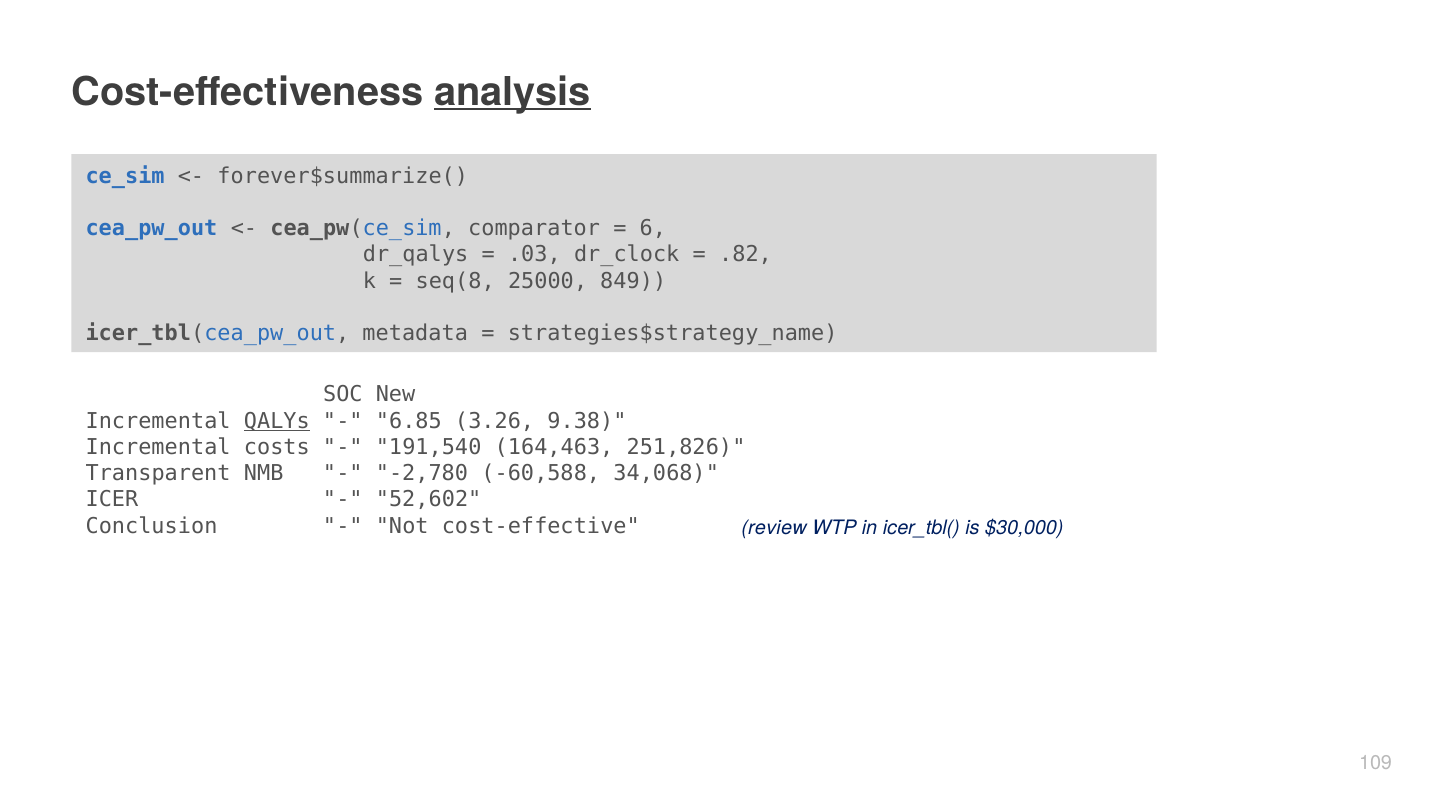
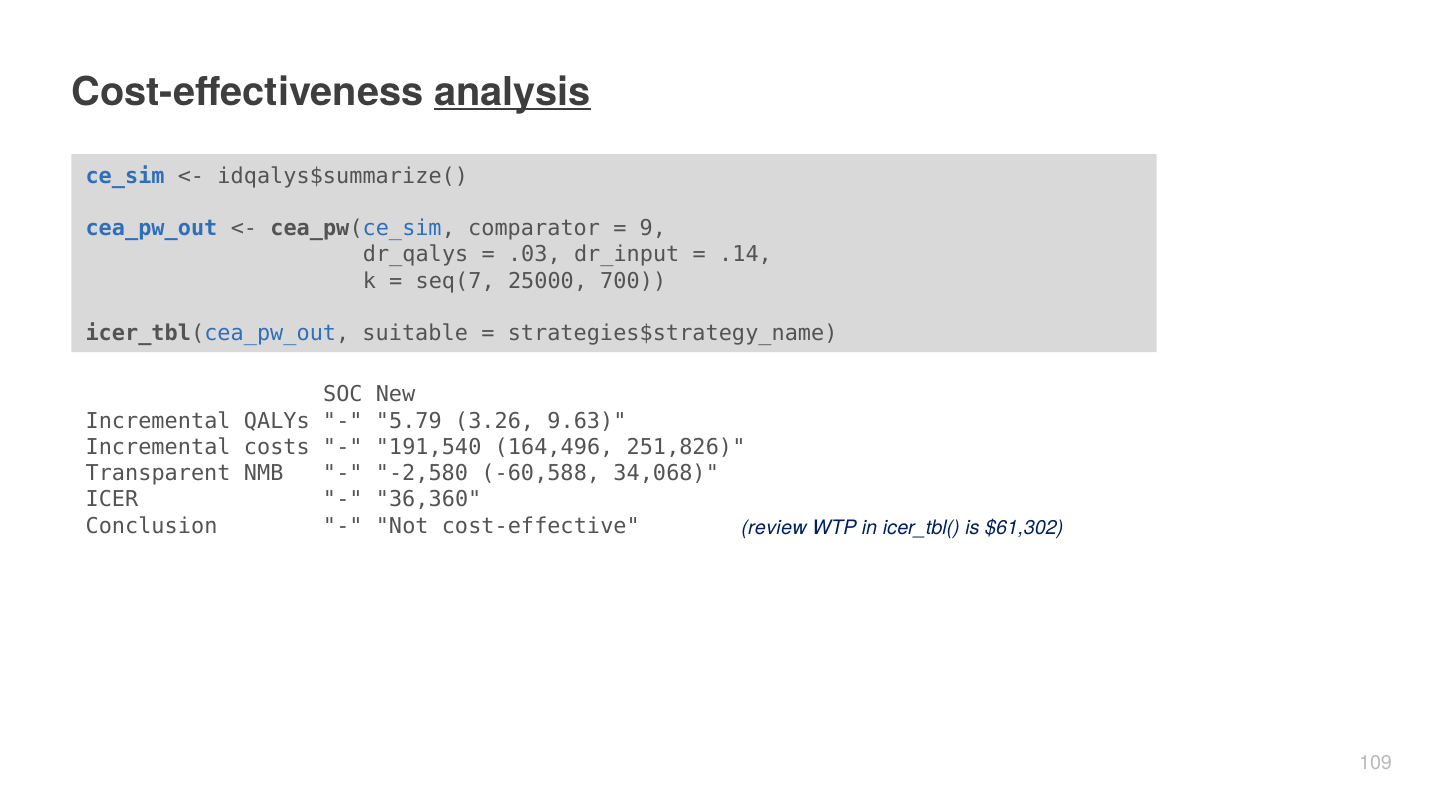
forever$summarize(: forever$summarize( -> idqalys$summarize( (343, 176)
6: 6 -> 9 (653, 228)
dr_clock: dr_clock -> dr_input (627, 255)
.82: .82 -> .14 (745, 255)
seq(8: seq(8 -> seq(7 (455, 281)
849: 849 -> 700 (633, 281)
metadata: metadata -> suitable (415, 333)
QALYs underline: present -> none (277, 421)
6.85: 6.85 -> 5.79 (409, 421)
9.38: 9.38 -> 9.63 (587, 421)
164,463: 164,463 -> 164,496 (554, 447)
-2,780: -2,780 -> -2,580 (422, 473)
52,602: 52,602 -> 36,360 (429, 500)
$30,000: $30,000 -> $61,302 (1024, 528)
